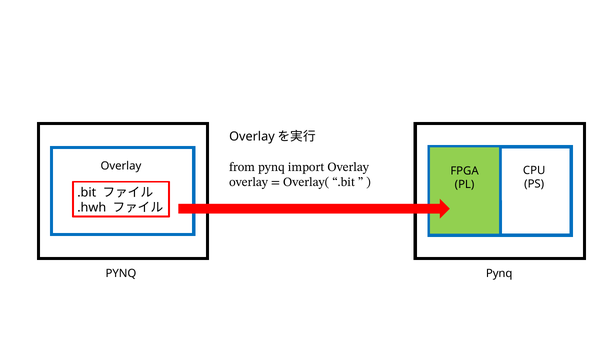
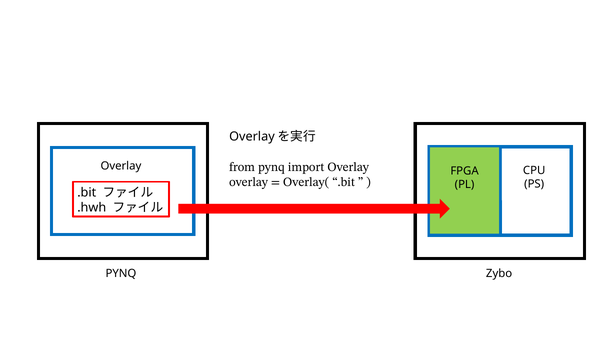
PYNQ Pynq: Pynq -> Zybo (499, 274)
